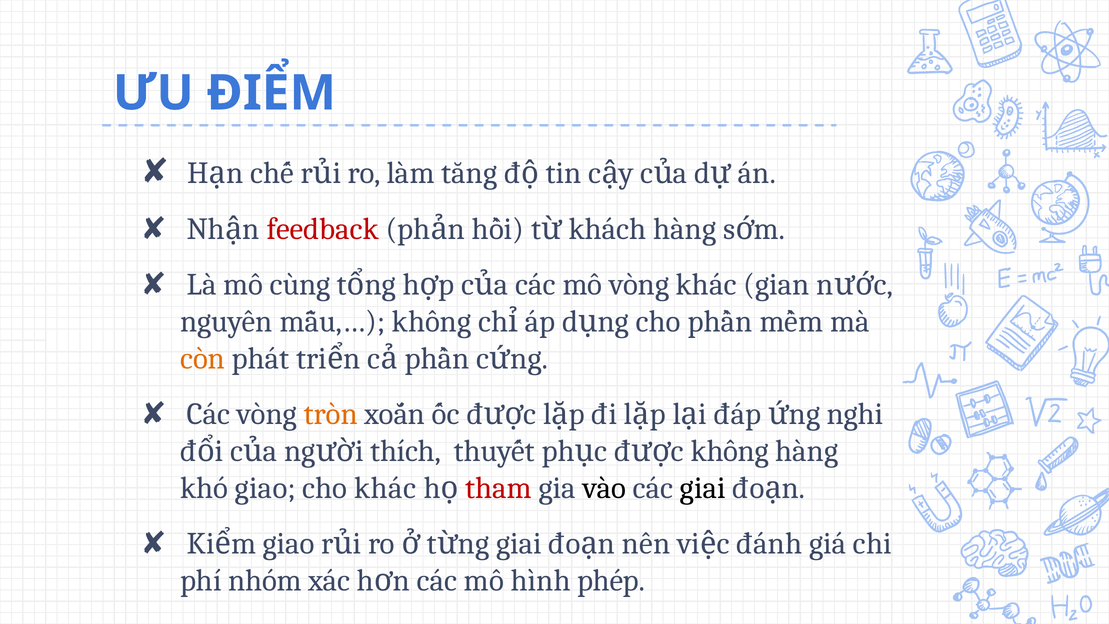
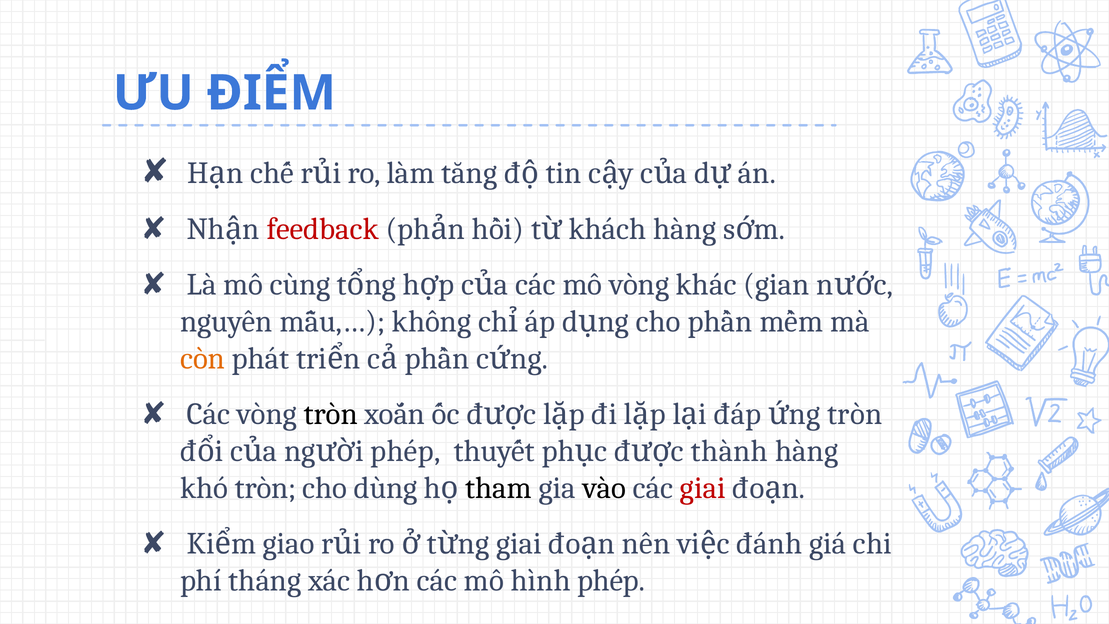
tròn colour: orange -> black (331, 414)
nghi: nghi -> tròn (855, 414)
thích: thích -> phép (405, 451)
không: không -> thành (729, 451)
khó giao: giao -> tròn (266, 488)
cho khác: khác -> dùng (386, 488)
tham colour: red -> black (499, 488)
giai colour: black -> red (703, 488)
nhóm: nhóm -> tháng (265, 580)
